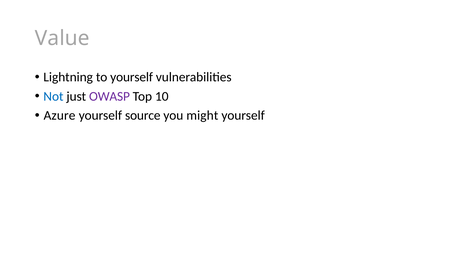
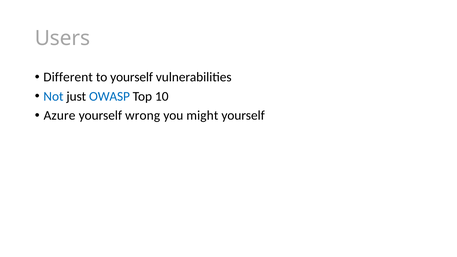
Value: Value -> Users (62, 38)
Lightning: Lightning -> Different (68, 77)
OWASP colour: purple -> blue (109, 96)
source: source -> wrong (143, 116)
